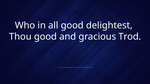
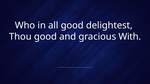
Trod: Trod -> With (130, 37)
